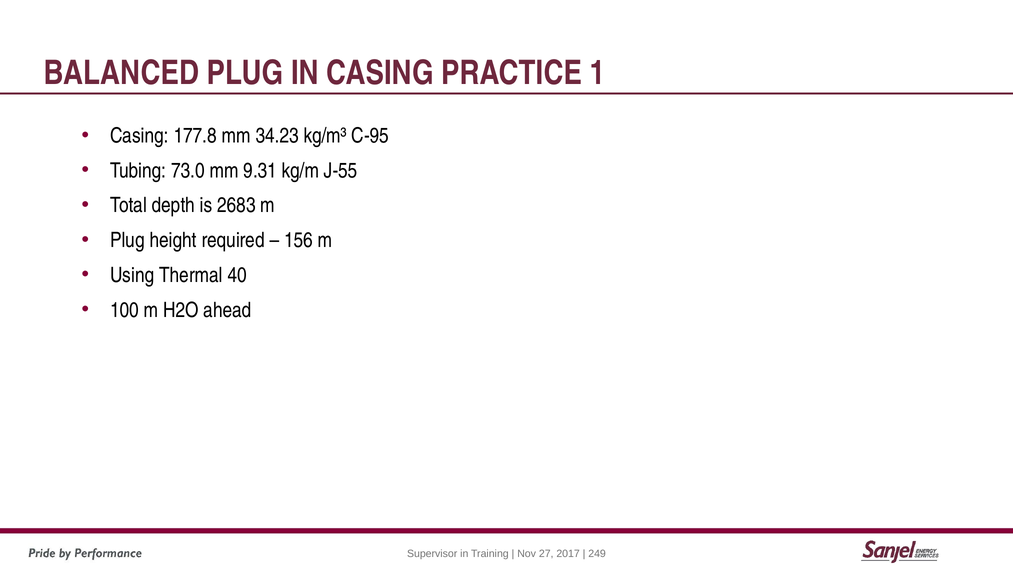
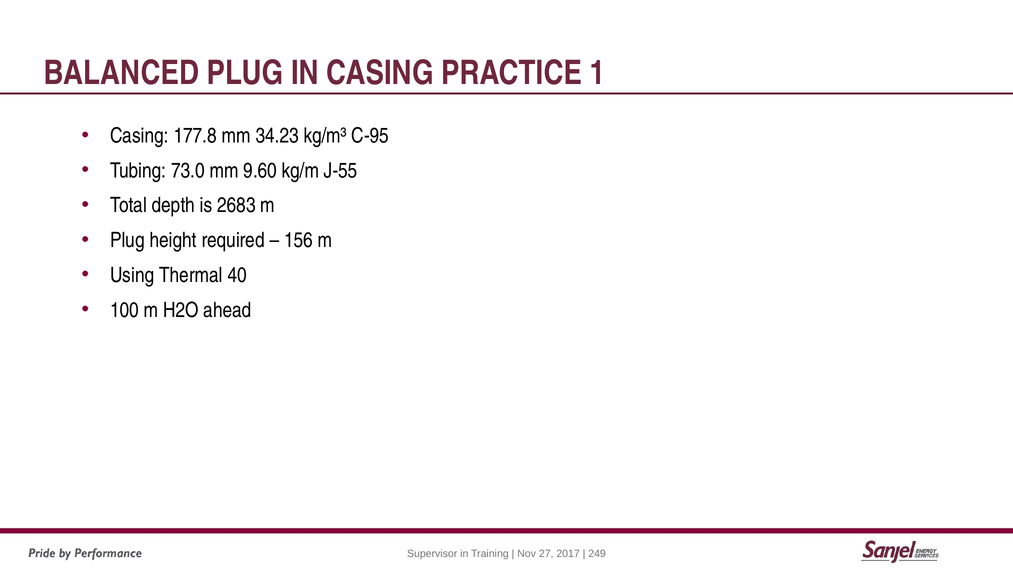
9.31: 9.31 -> 9.60 (260, 171)
